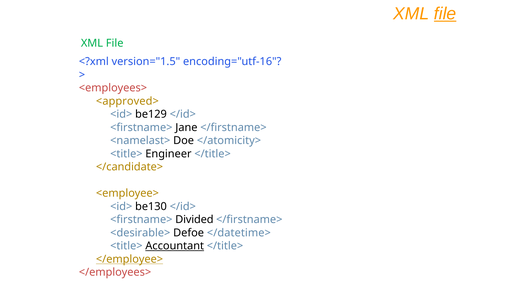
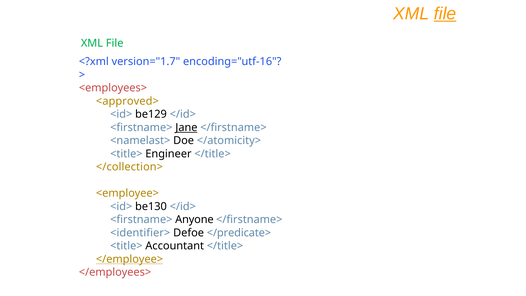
version="1.5: version="1.5 -> version="1.7 (146, 62)
Jane underline: none -> present (186, 127)
</candidate>: </candidate> -> </collection> (129, 167)
Divided: Divided -> Anyone (194, 220)
<desirable>: <desirable> -> <identifier> (140, 233)
</datetime>: </datetime> -> </predicate> (239, 233)
Accountant underline: present -> none (175, 246)
